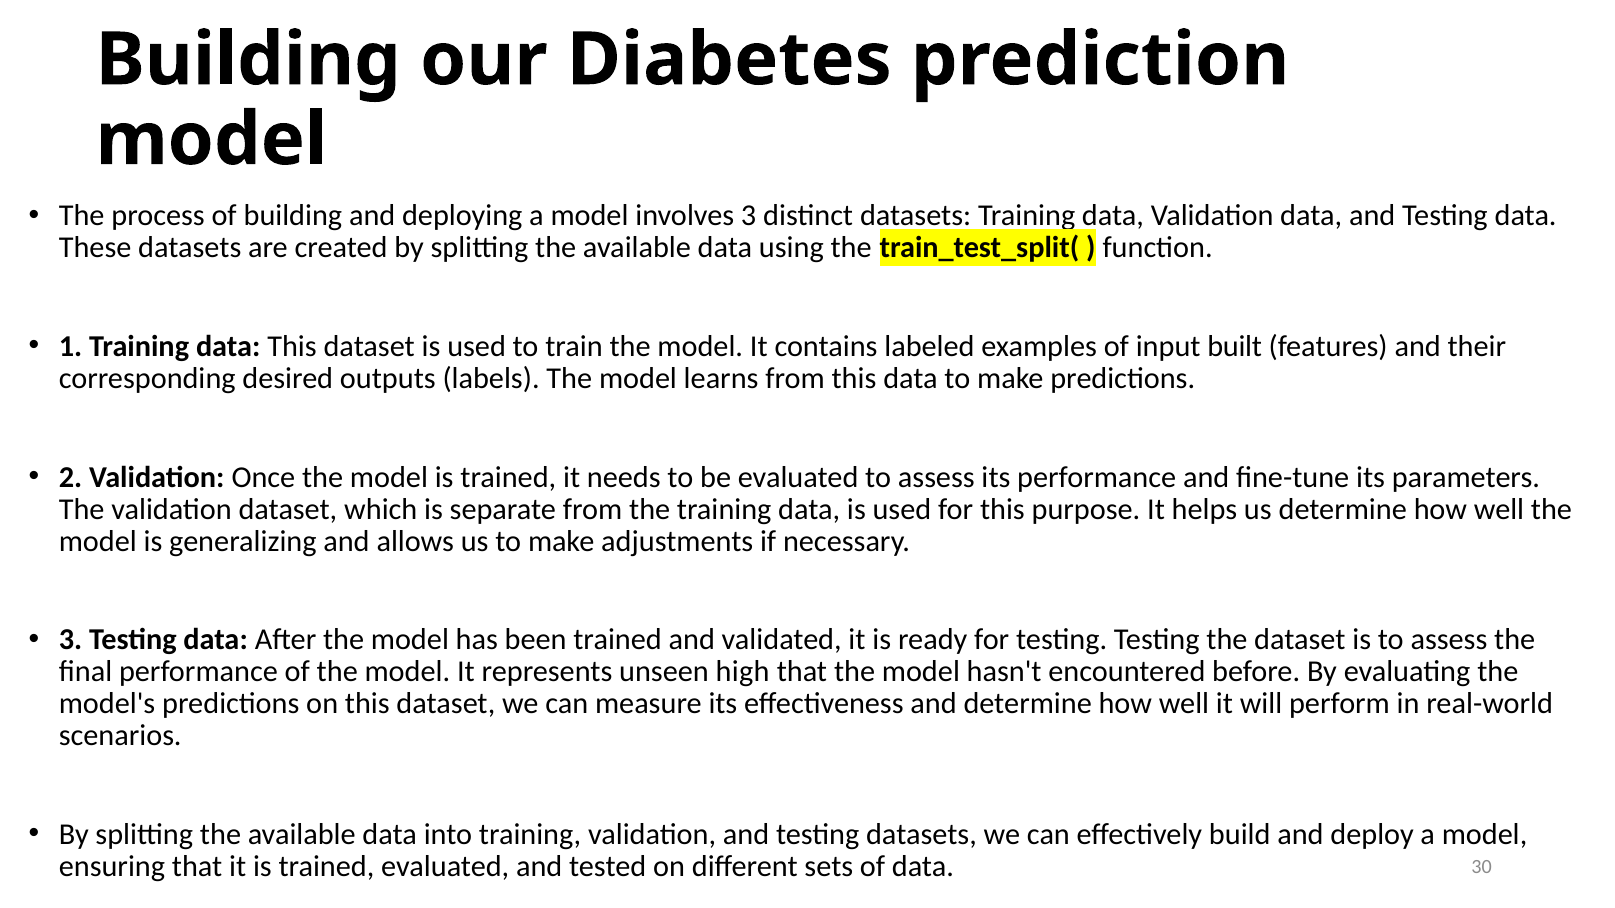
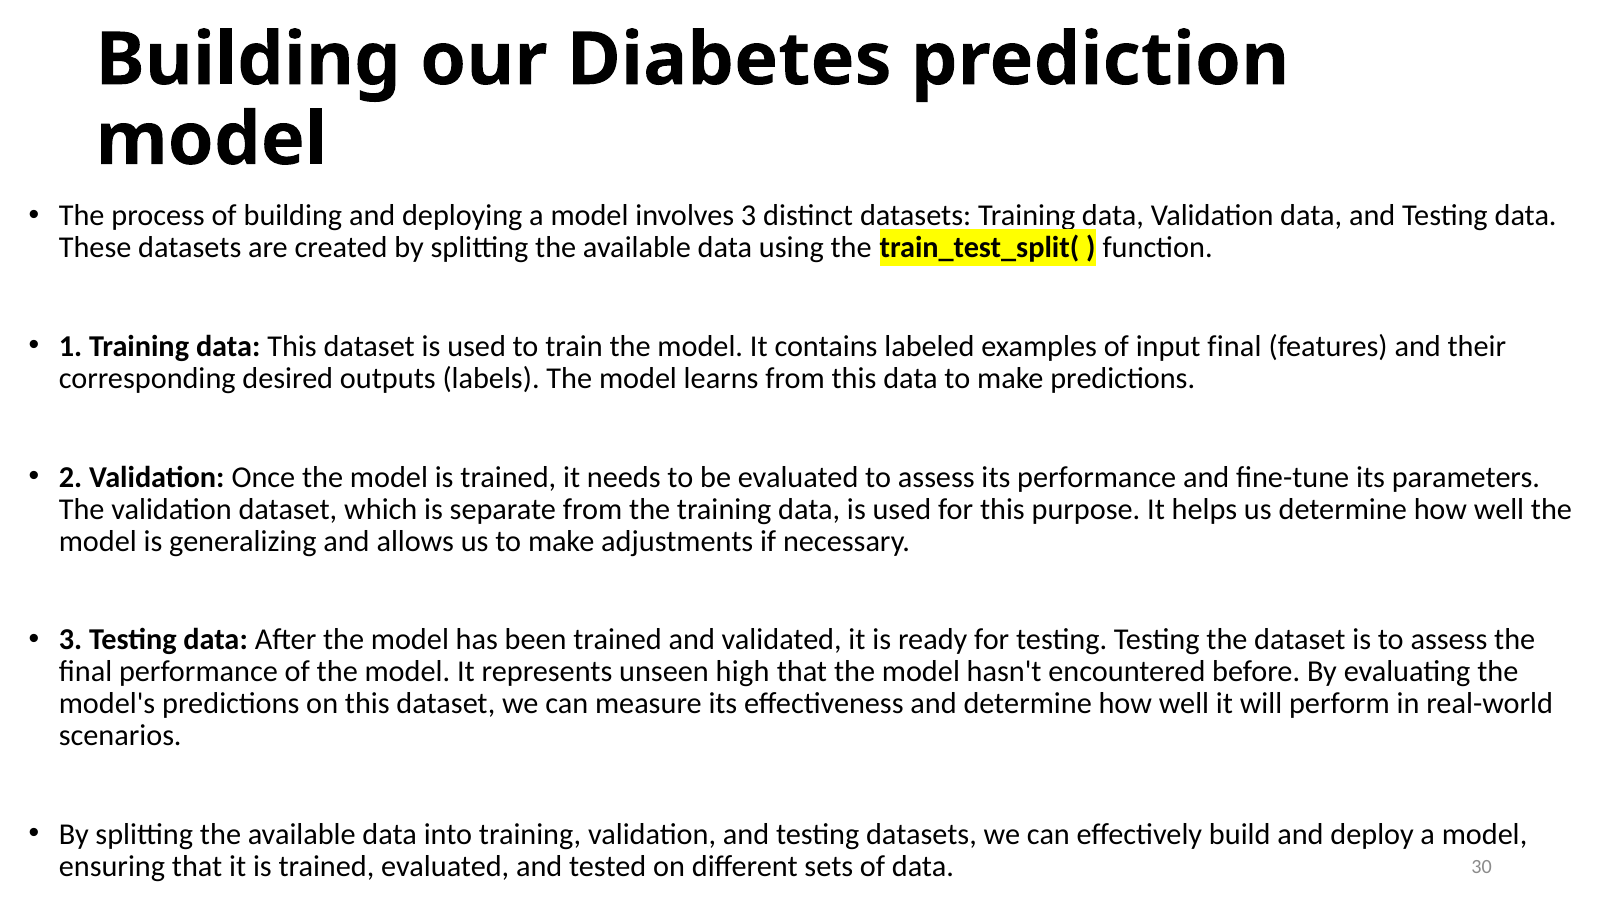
input built: built -> final (1234, 347)
